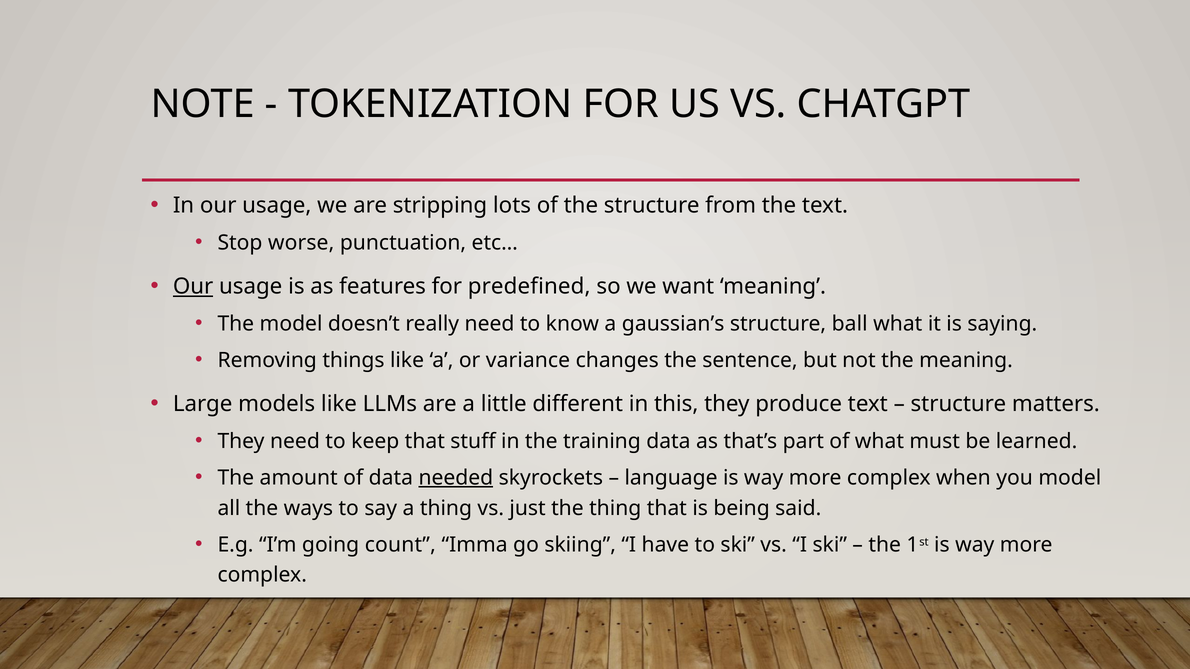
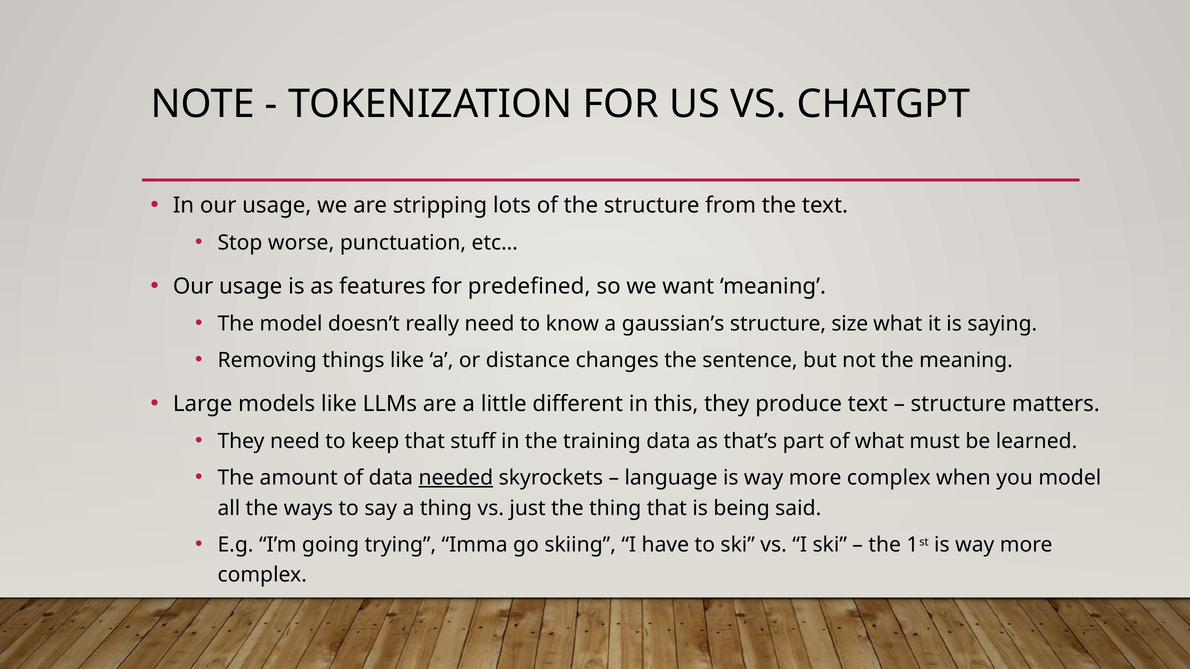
Our underline: present -> none (193, 287)
ball: ball -> size (850, 324)
variance: variance -> distance (528, 360)
count: count -> trying (400, 545)
